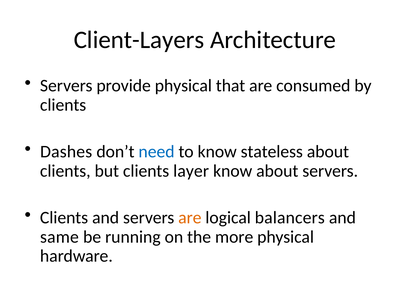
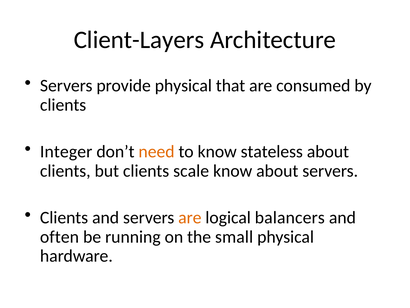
Dashes: Dashes -> Integer (66, 152)
need colour: blue -> orange (157, 152)
layer: layer -> scale (191, 171)
same: same -> often (59, 237)
more: more -> small (234, 237)
